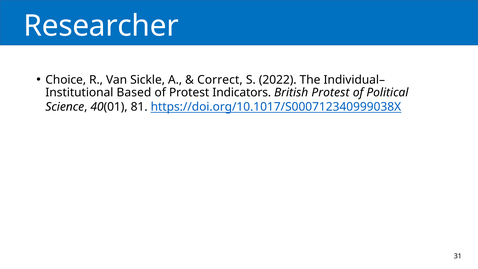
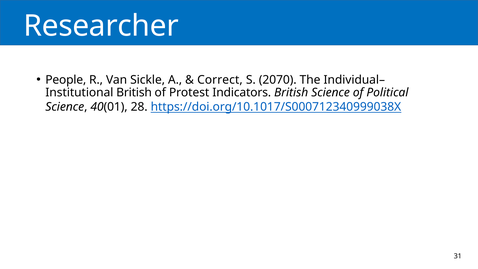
Choice: Choice -> People (66, 80)
2022: 2022 -> 2070 (278, 80)
Based: Based -> British (134, 93)
British Protest: Protest -> Science (331, 93)
81: 81 -> 28 (139, 107)
